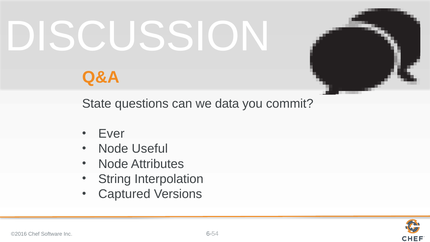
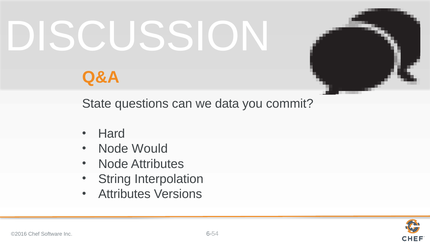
Ever: Ever -> Hard (112, 134)
Useful: Useful -> Would (150, 149)
Captured: Captured -> Attributes (124, 194)
